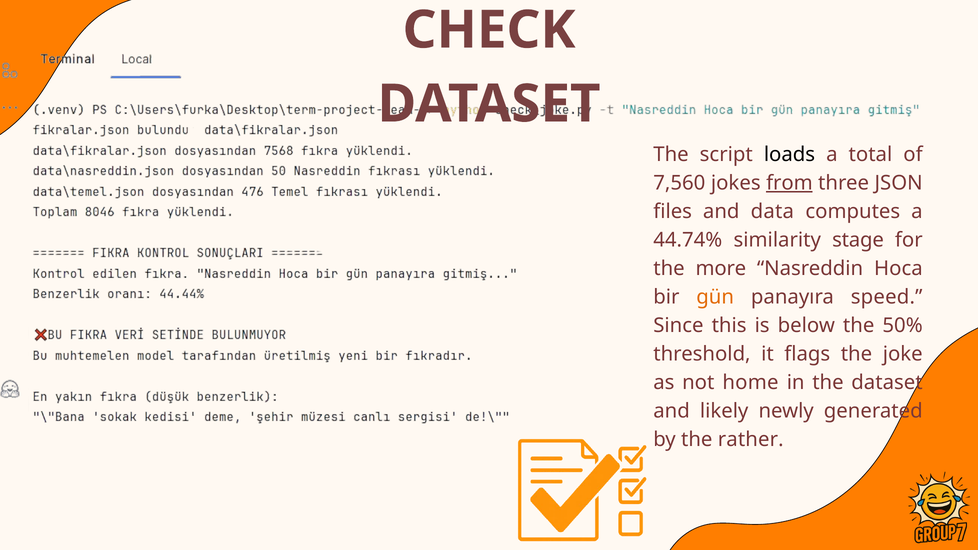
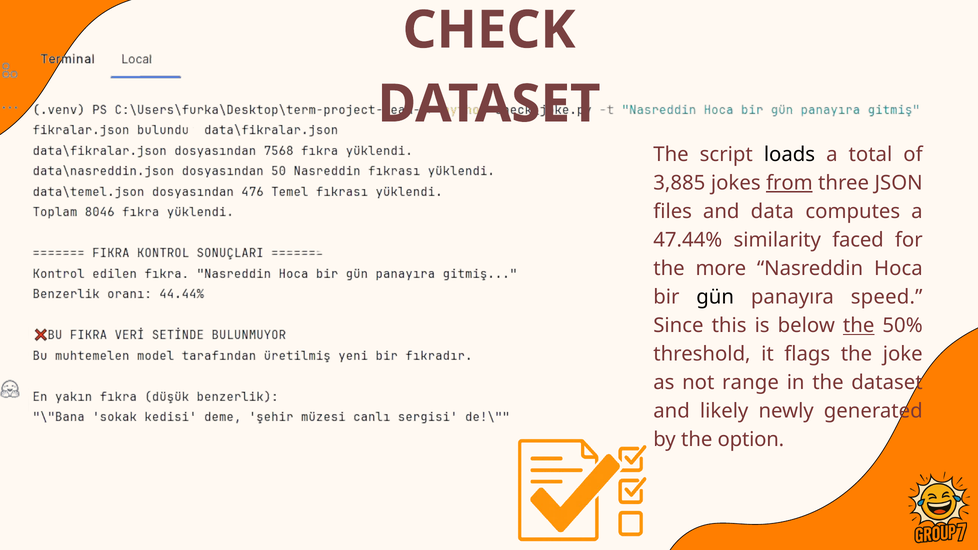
7,560: 7,560 -> 3,885 (679, 183)
44.74%: 44.74% -> 47.44% (688, 240)
stage: stage -> faced (858, 240)
gün colour: orange -> black (715, 297)
the underline: none -> present (859, 326)
home: home -> range (751, 383)
rather: rather -> option (751, 440)
